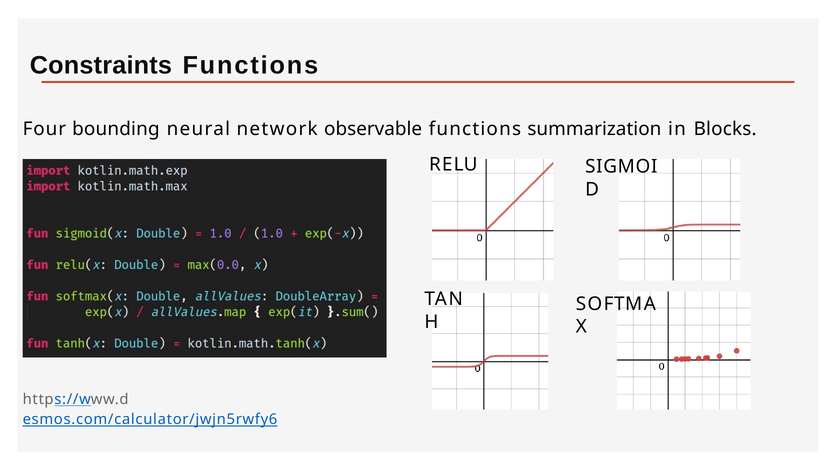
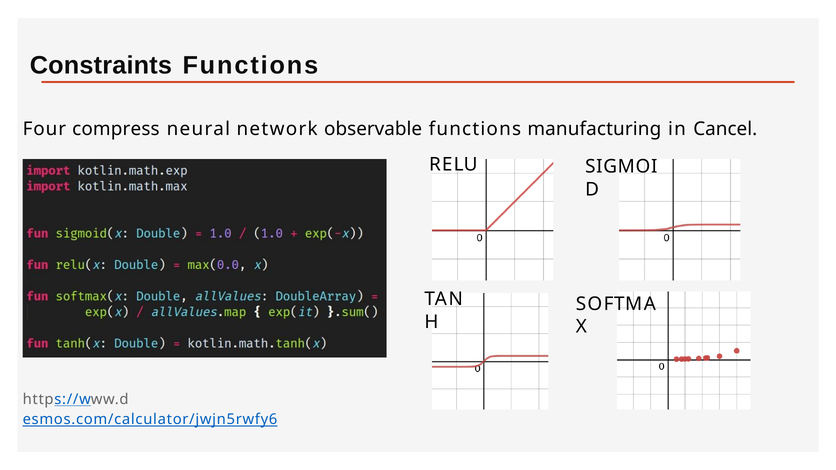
bounding: bounding -> compress (116, 129)
summarization: summarization -> manufacturing (594, 129)
Blocks: Blocks -> Cancel (725, 129)
